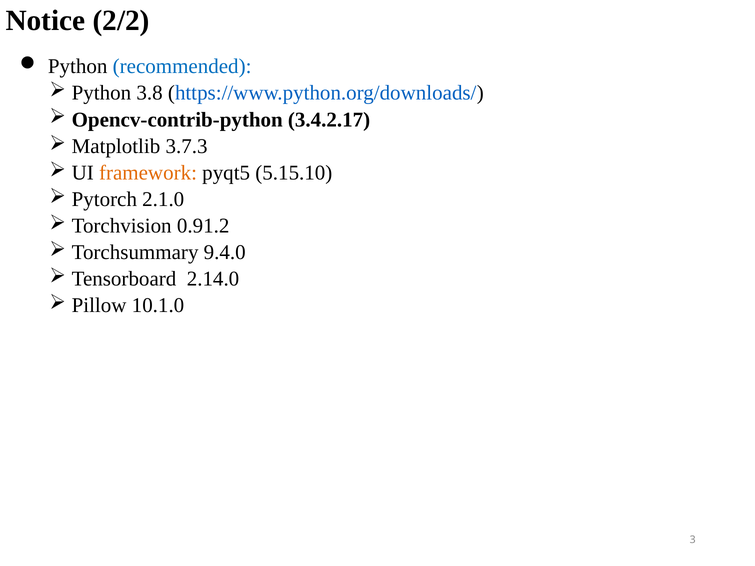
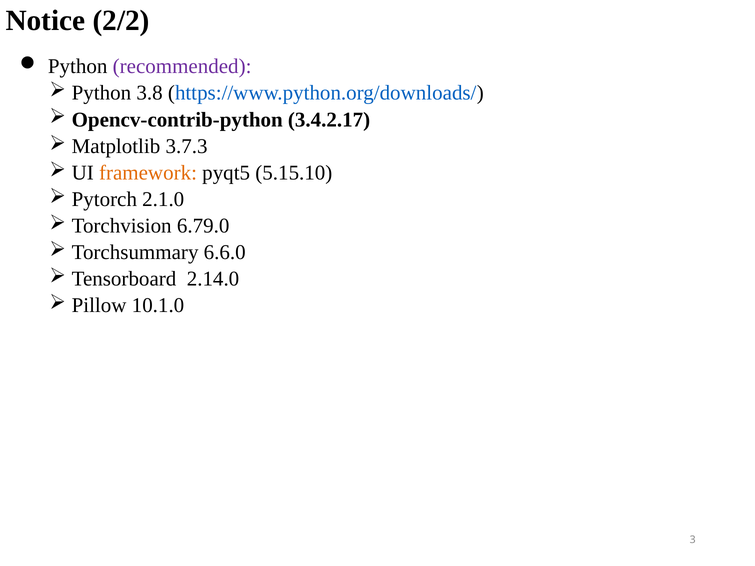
recommended colour: blue -> purple (182, 66)
0.91.2: 0.91.2 -> 6.79.0 (203, 226)
9.4.0: 9.4.0 -> 6.6.0 (225, 253)
